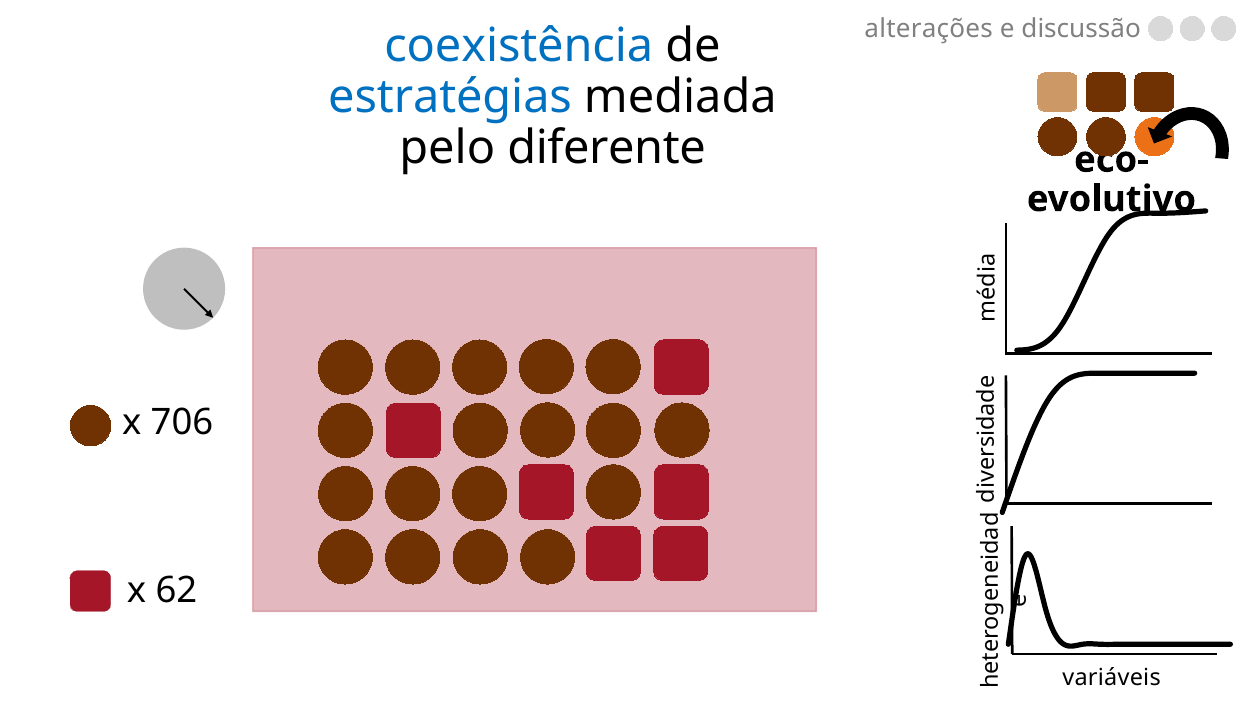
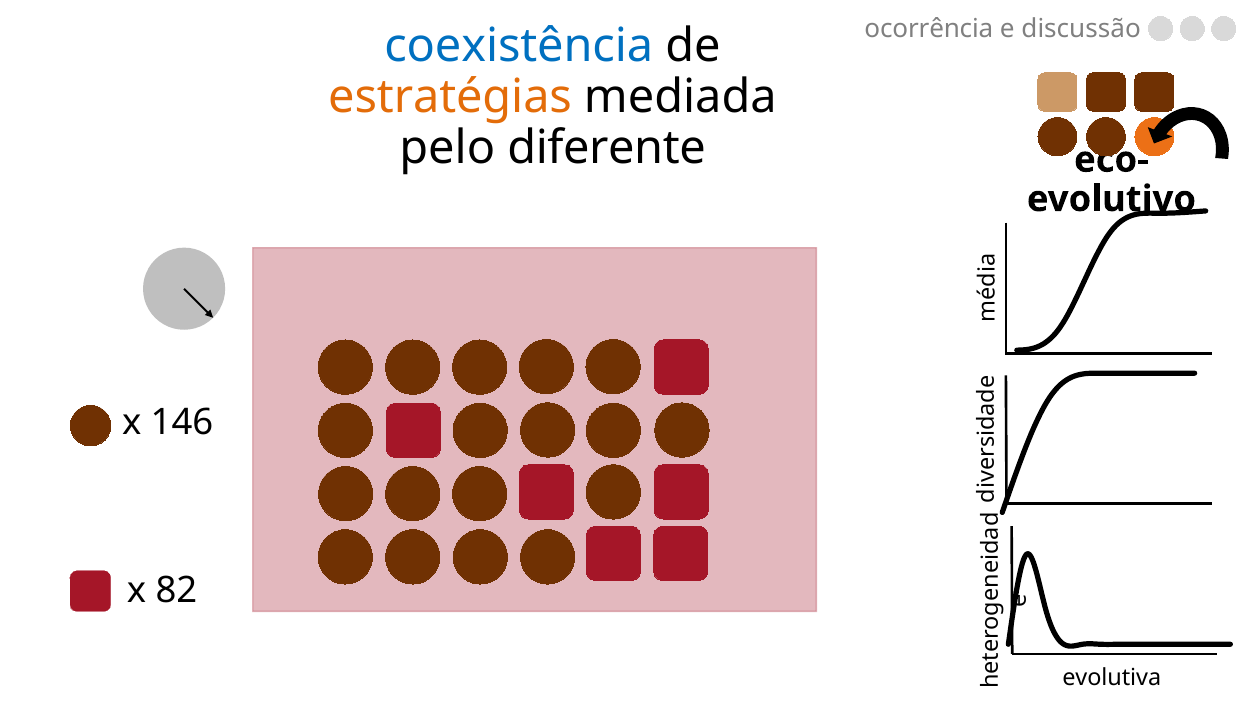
alterações: alterações -> ocorrência (929, 29)
estratégias colour: blue -> orange (450, 97)
706: 706 -> 146 (182, 422)
62: 62 -> 82 (176, 591)
variáveis: variáveis -> evolutiva (1112, 677)
